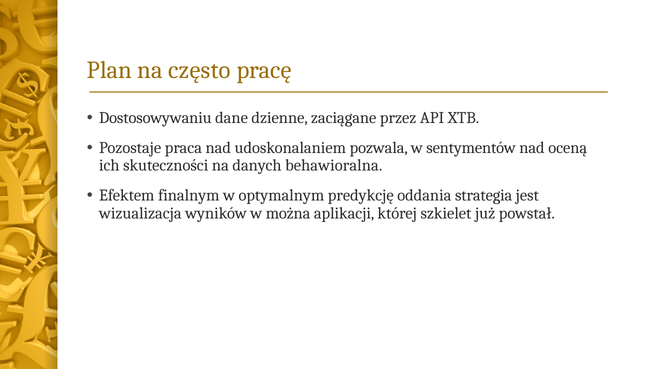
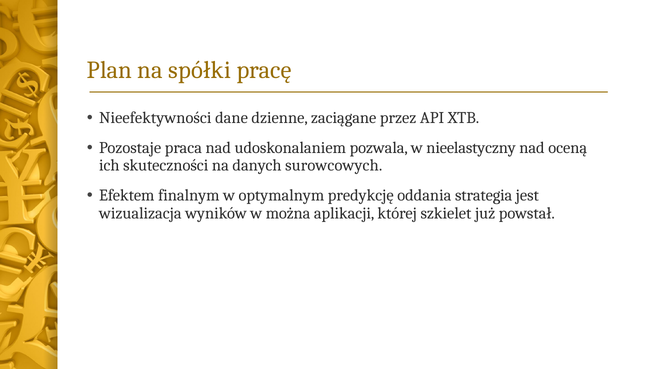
często: często -> spółki (200, 70)
Dostosowywaniu: Dostosowywaniu -> Nieefektywności (155, 118)
sentymentów: sentymentów -> nieelastyczny (471, 148)
behawioralna: behawioralna -> surowcowych (334, 166)
